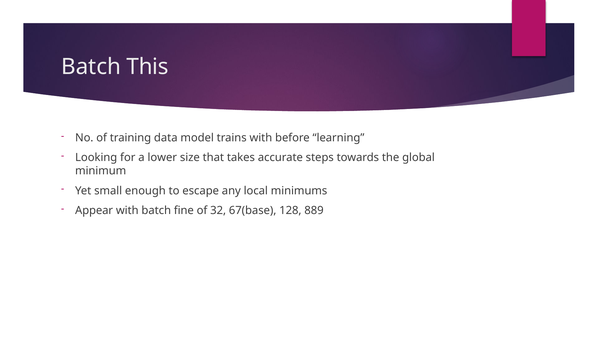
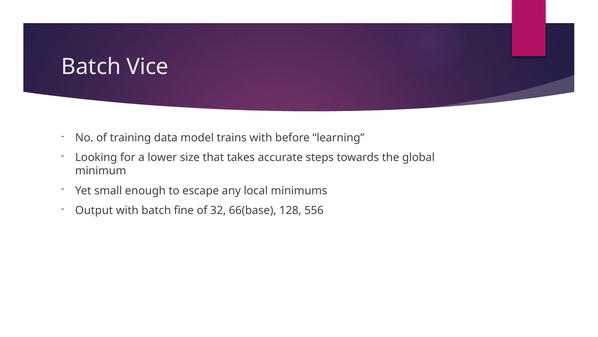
This: This -> Vice (148, 67)
Appear: Appear -> Output (94, 210)
67(base: 67(base -> 66(base (253, 210)
889: 889 -> 556 (314, 210)
